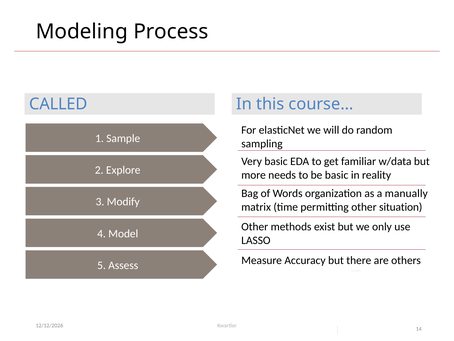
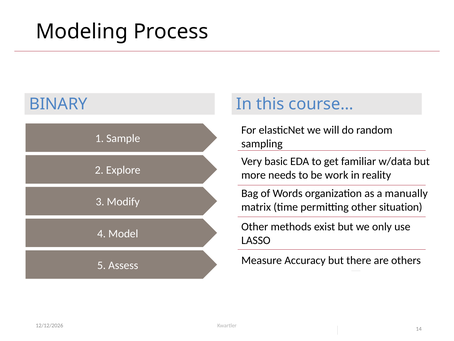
CALLED: CALLED -> BINARY (58, 104)
be basic: basic -> work (337, 175)
